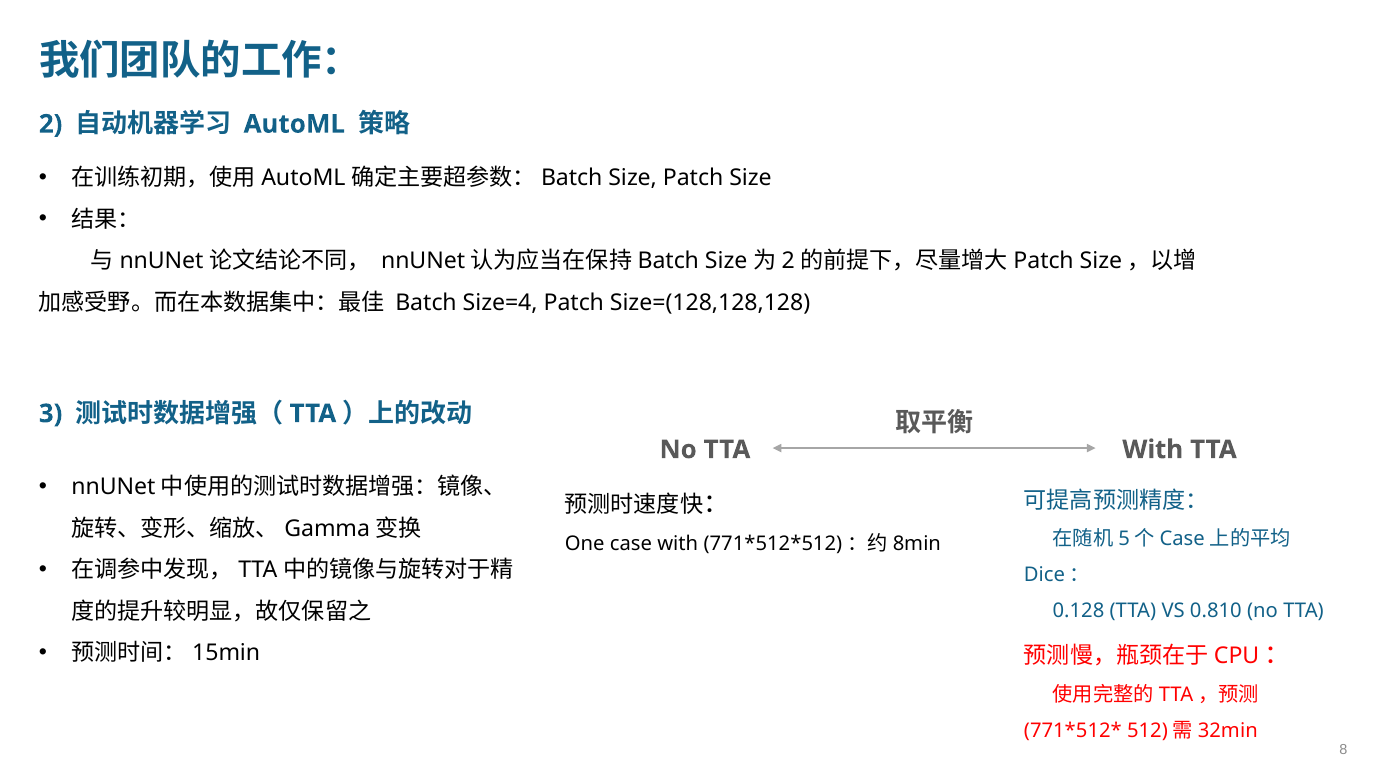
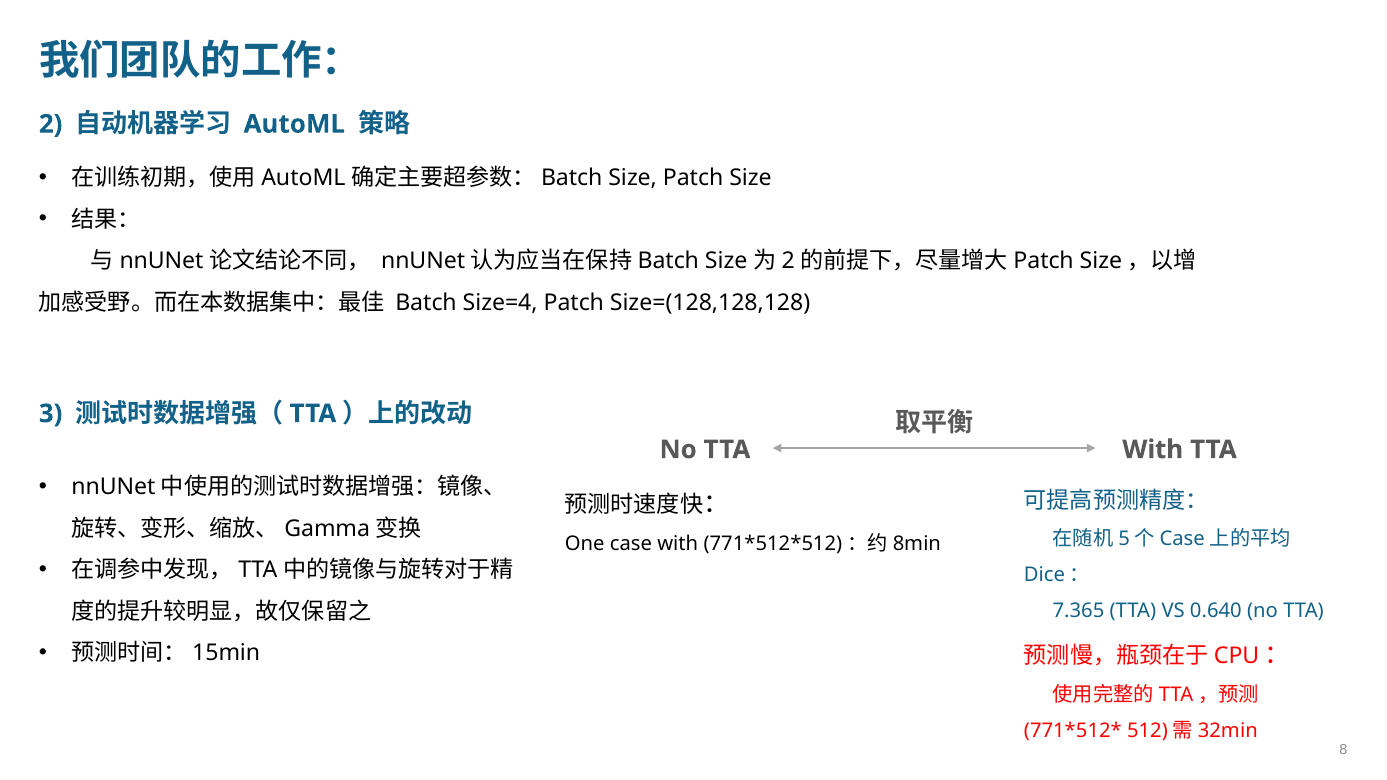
0.128: 0.128 -> 7.365 (1078, 611)
0.810: 0.810 -> 0.640 (1216, 611)
